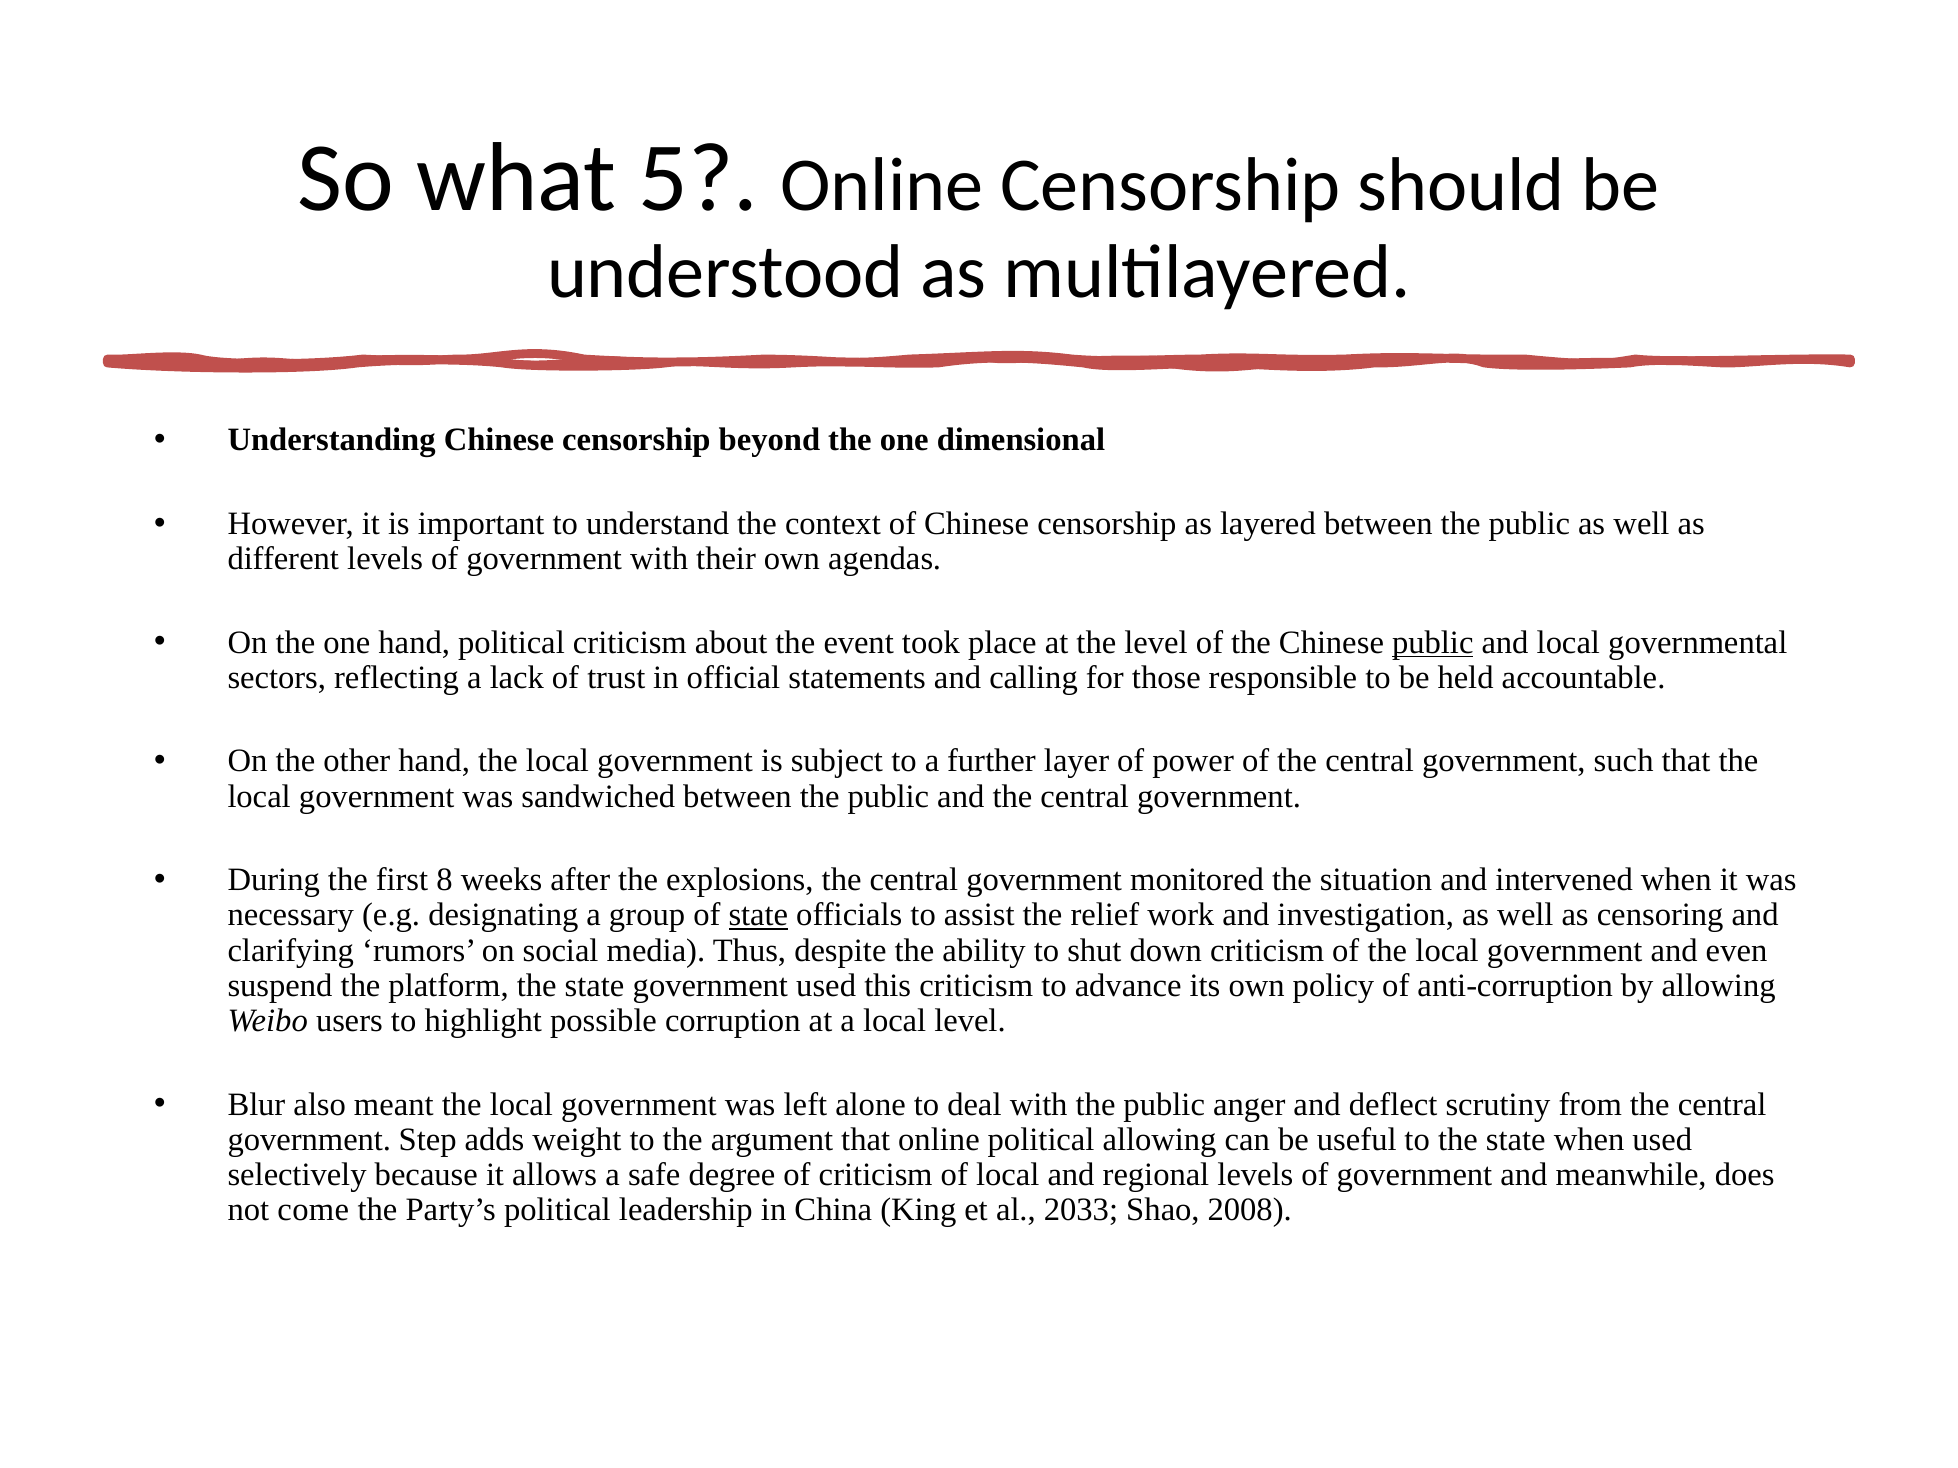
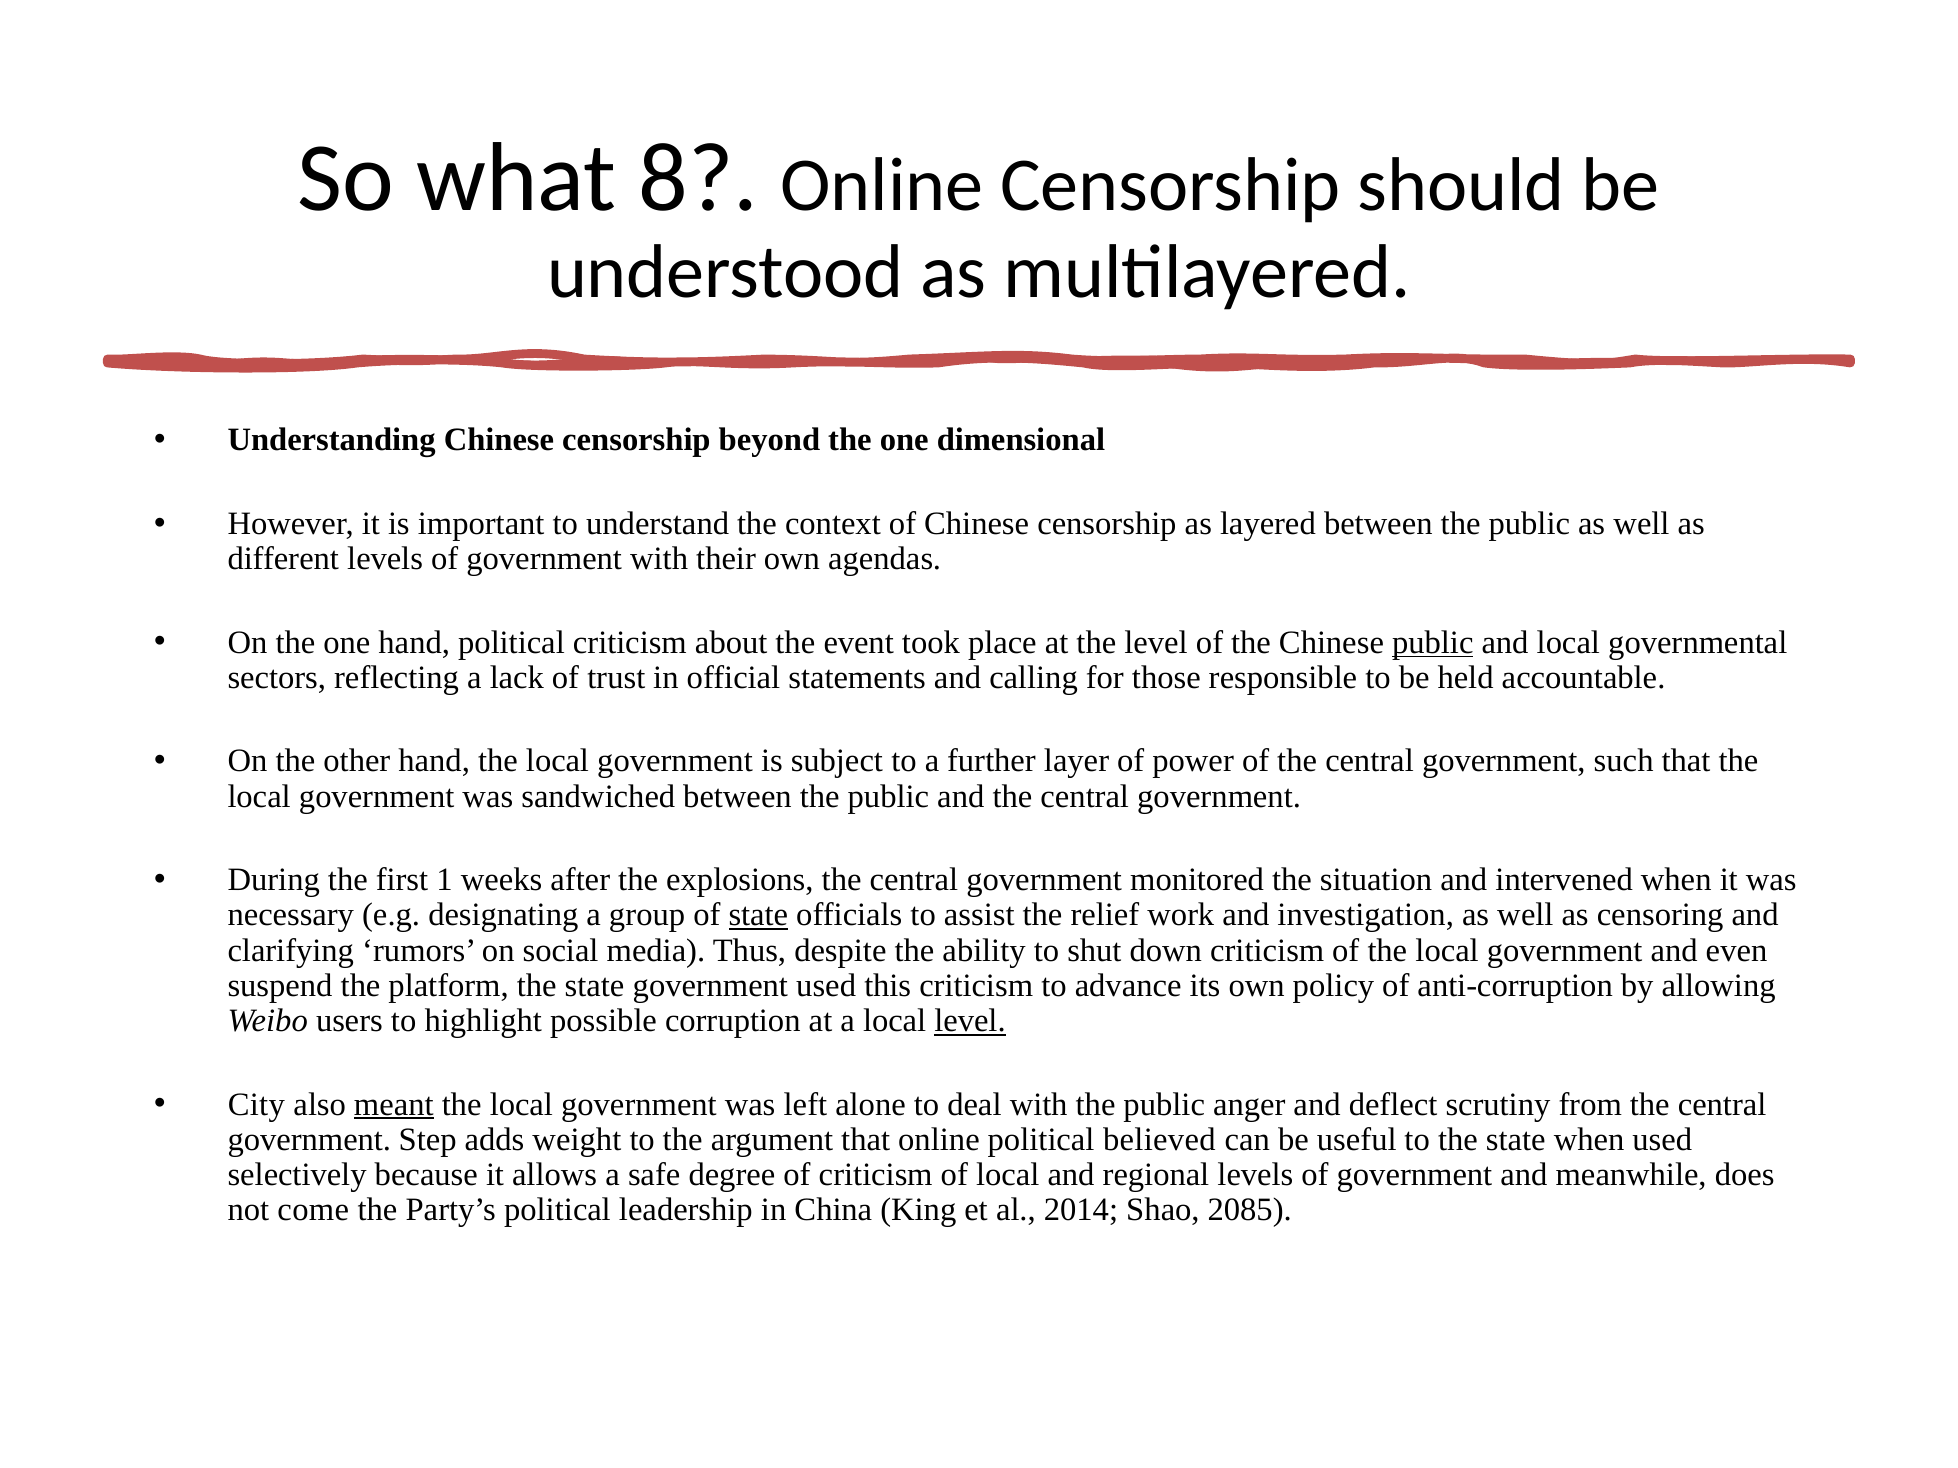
5: 5 -> 8 (698, 178)
8: 8 -> 1 (445, 880)
level underline: none -> present (970, 1021)
Blur: Blur -> City (256, 1105)
meant underline: none -> present (394, 1105)
political allowing: allowing -> believed (1159, 1140)
2033: 2033 -> 2014 (1081, 1210)
2008: 2008 -> 2085 (1250, 1210)
